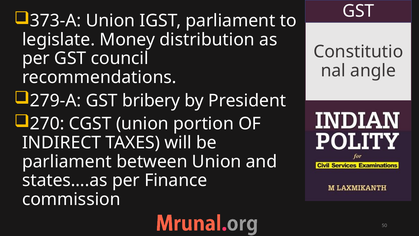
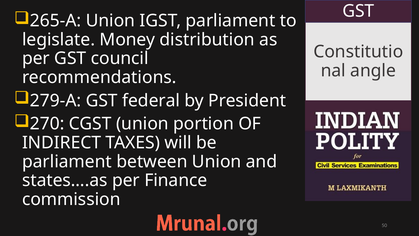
373-A: 373-A -> 265-A (56, 21)
bribery: bribery -> federal (151, 101)
